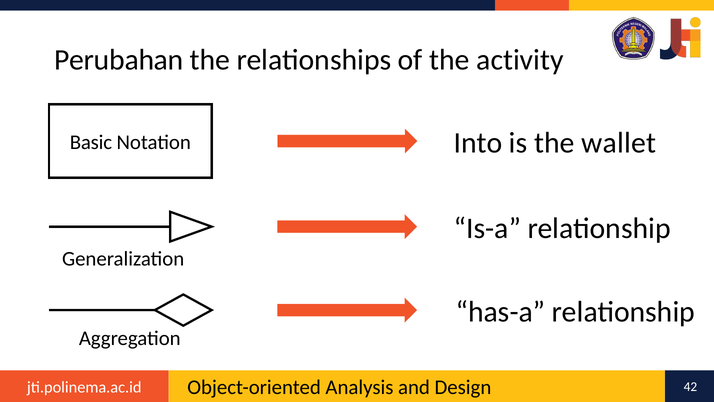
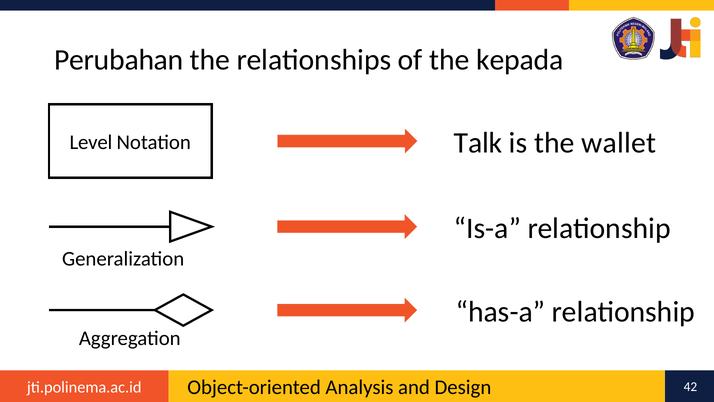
activity: activity -> kepada (520, 60)
Basic: Basic -> Level (91, 142)
Into: Into -> Talk (478, 143)
